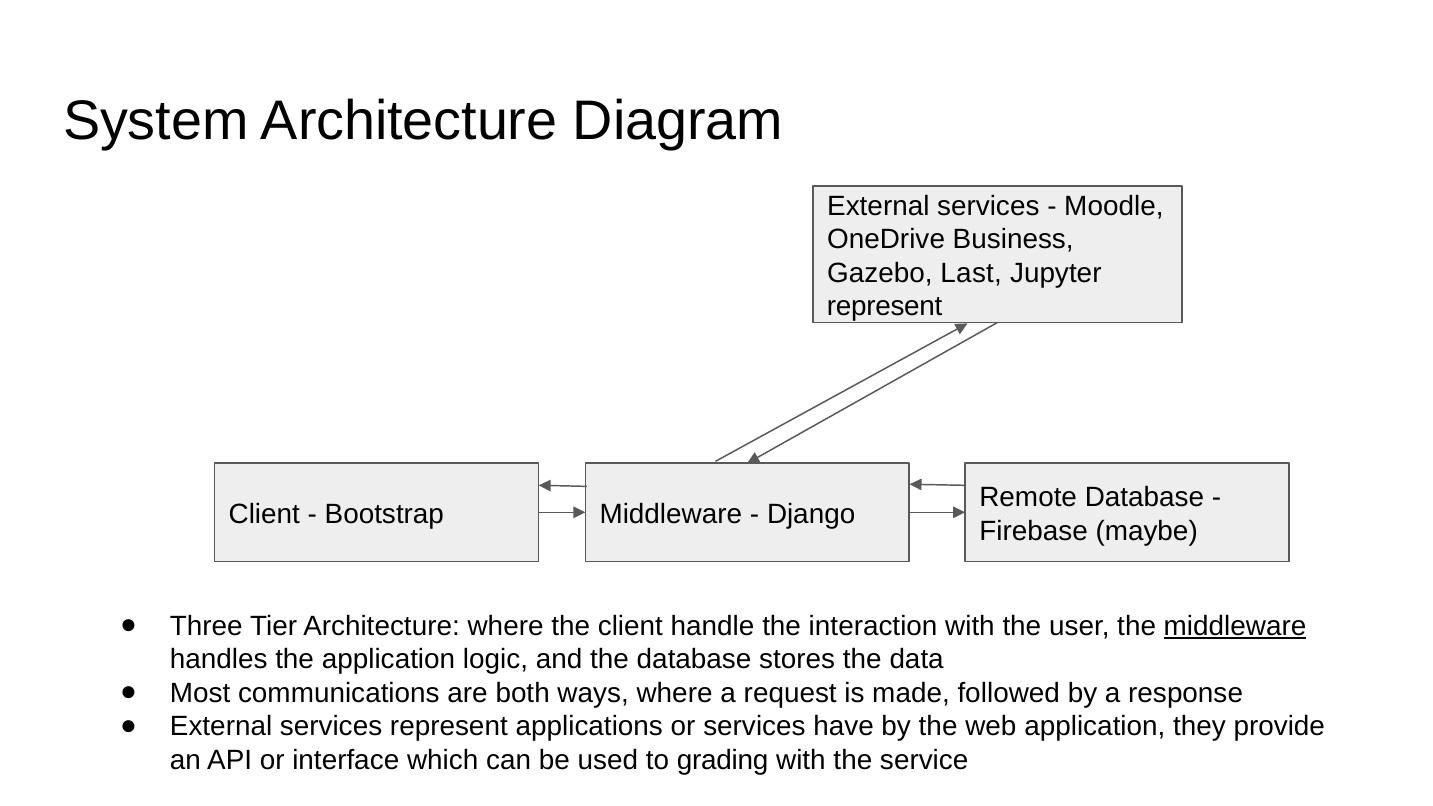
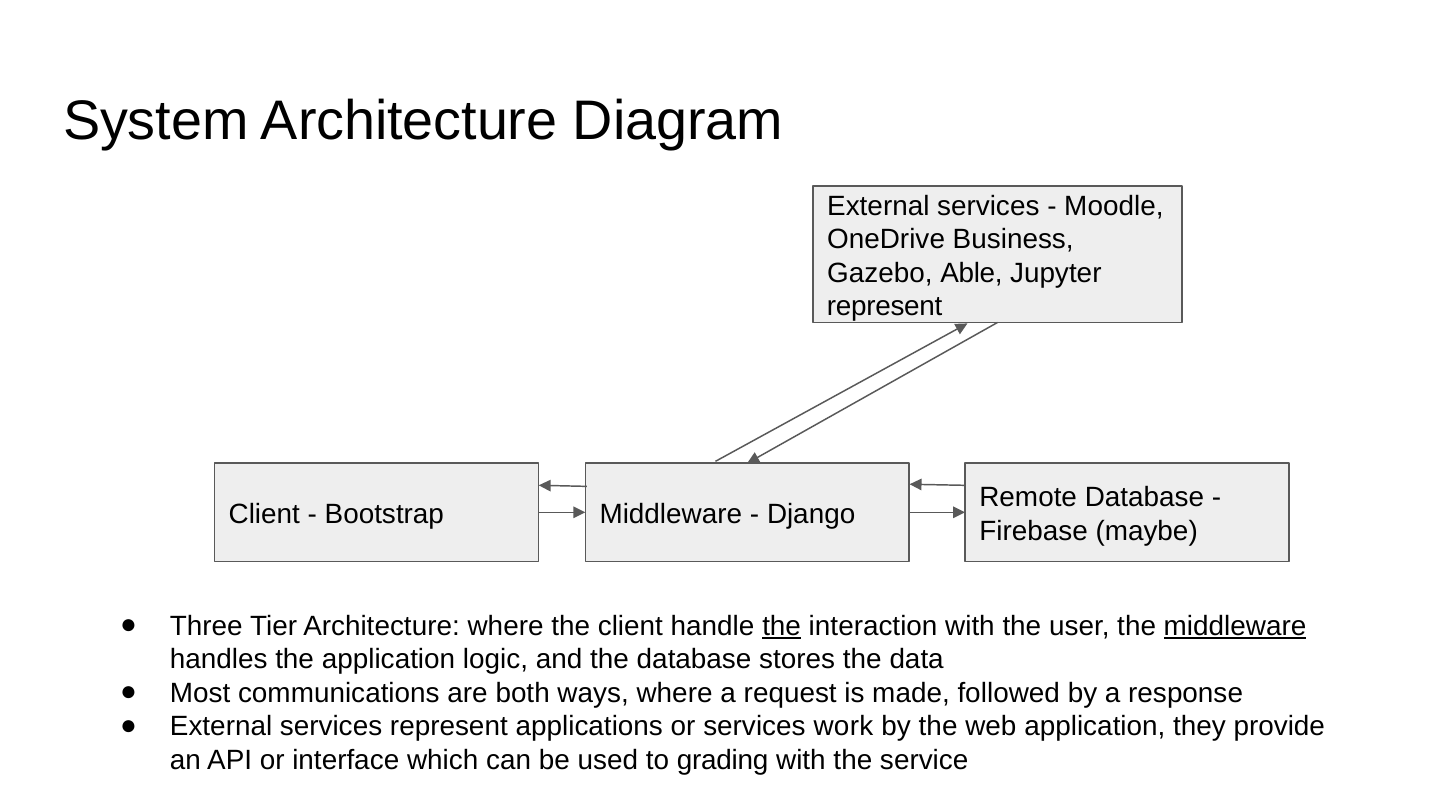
Last: Last -> Able (971, 273)
the underline: none -> present (782, 626)
have: have -> work (843, 727)
